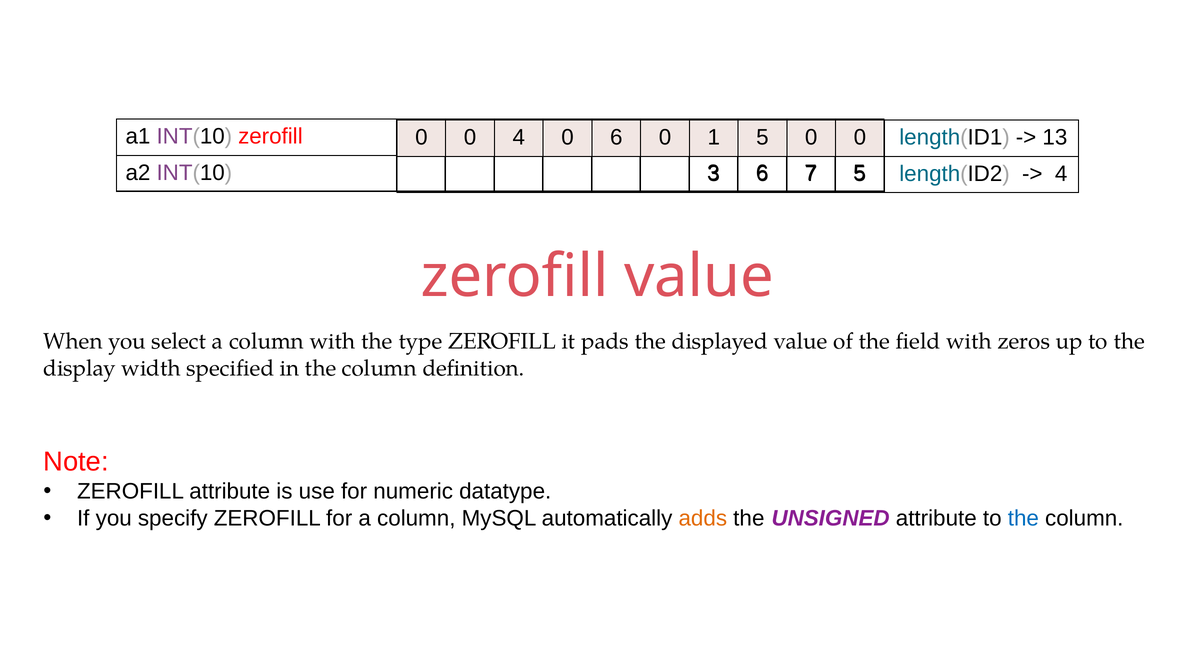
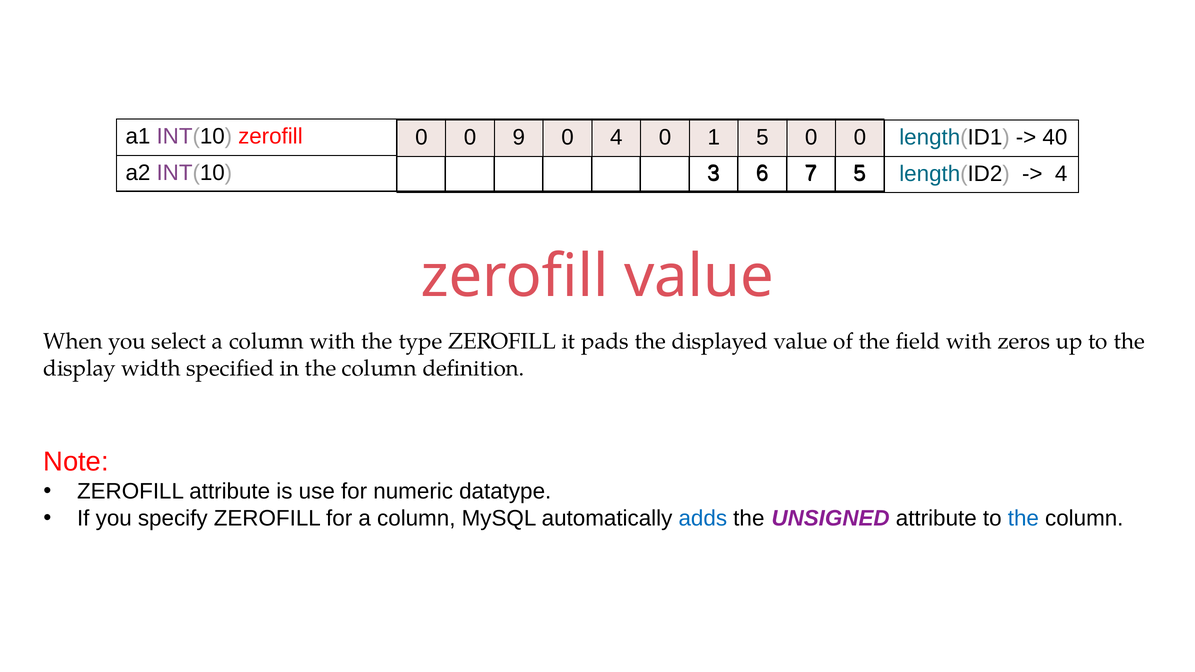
0 4: 4 -> 9 (519, 138)
0 6: 6 -> 4 (616, 138)
13: 13 -> 40 (1055, 138)
adds colour: orange -> blue (703, 518)
